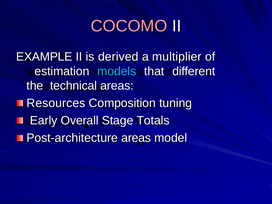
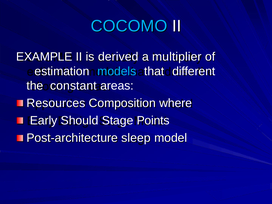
COCOMO colour: pink -> light blue (129, 26)
technical: technical -> constant (73, 86)
tuning: tuning -> where (176, 103)
Overall: Overall -> Should (80, 121)
Totals: Totals -> Points (153, 121)
Post-architecture areas: areas -> sleep (136, 138)
